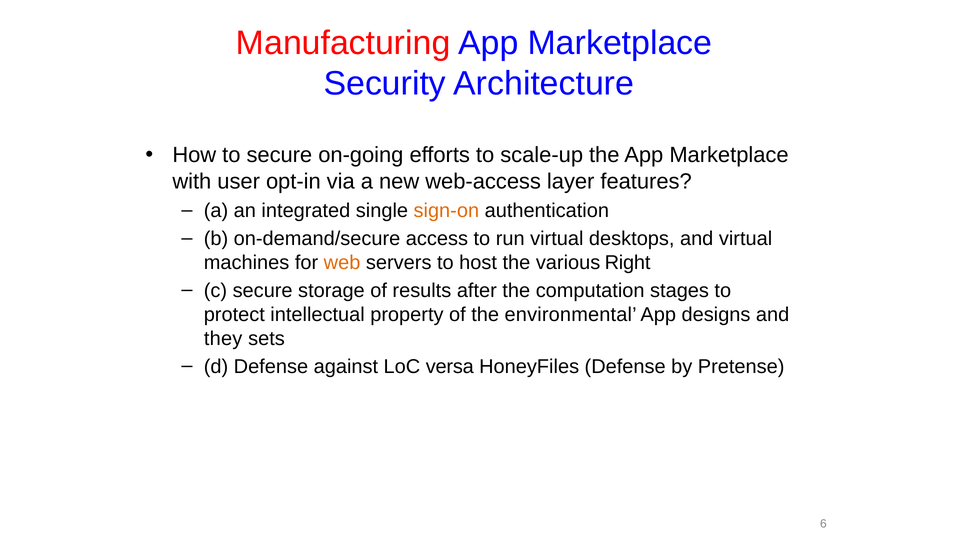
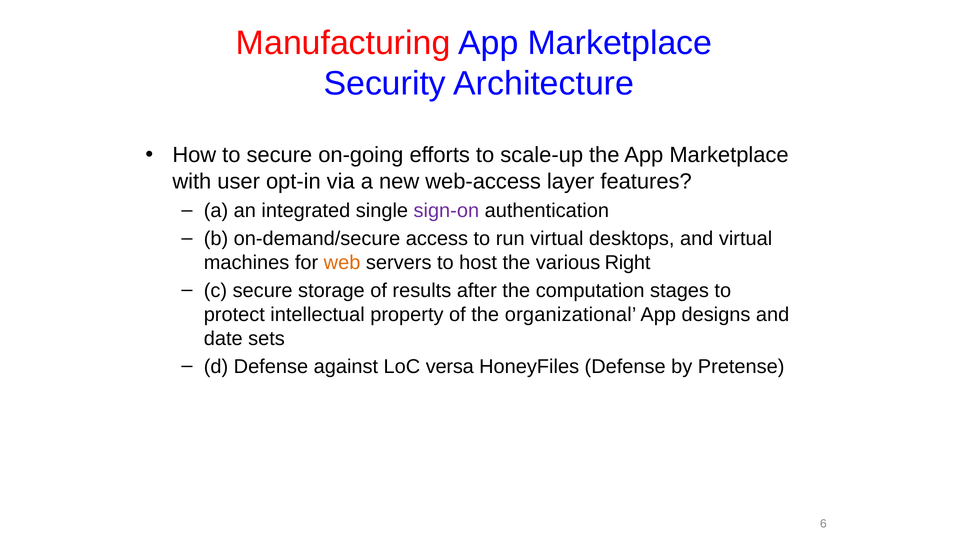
sign-on colour: orange -> purple (446, 211)
environmental: environmental -> organizational (571, 314)
they: they -> date (223, 338)
